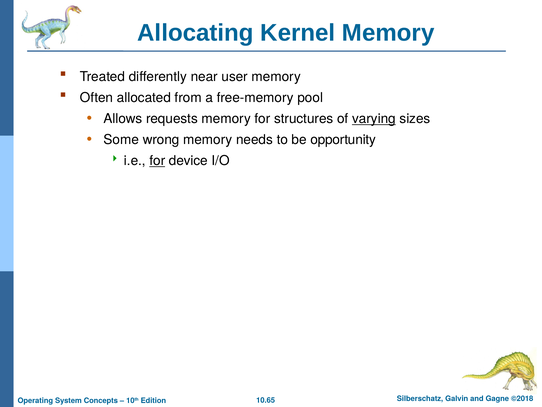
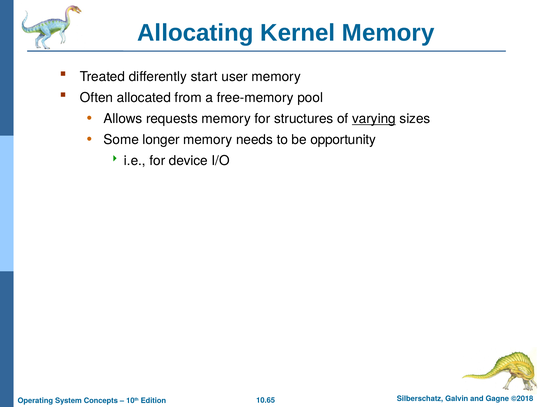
near: near -> start (204, 77)
wrong: wrong -> longer (161, 140)
for underline: present -> none (157, 161)
